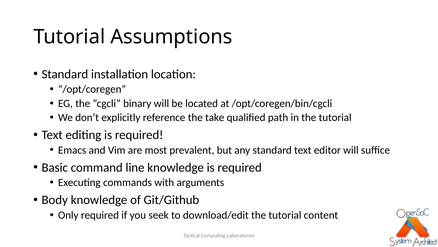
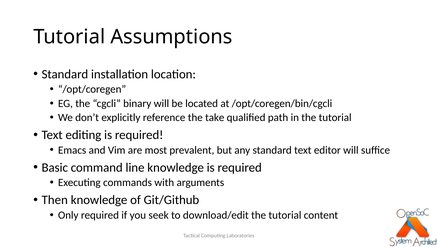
Body: Body -> Then (55, 200)
